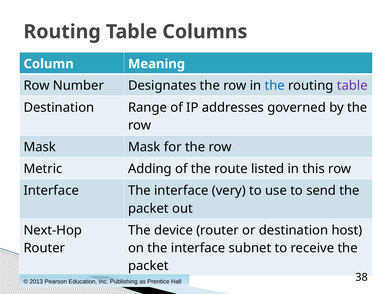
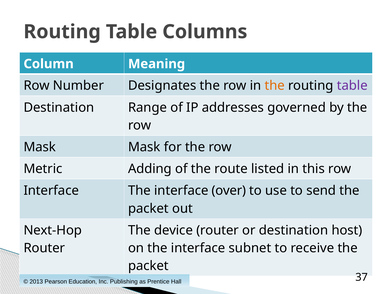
the colour: blue -> orange (275, 86)
very: very -> over (229, 191)
38: 38 -> 37 (362, 277)
